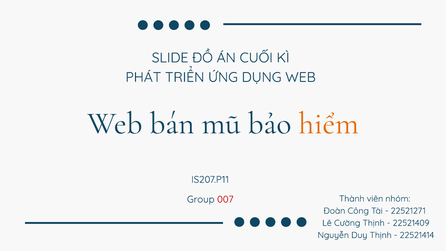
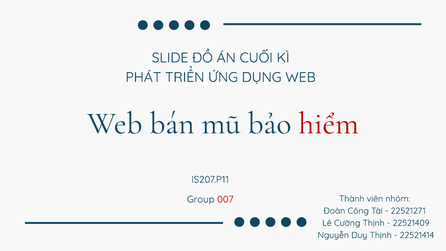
hiểm colour: orange -> red (329, 123)
